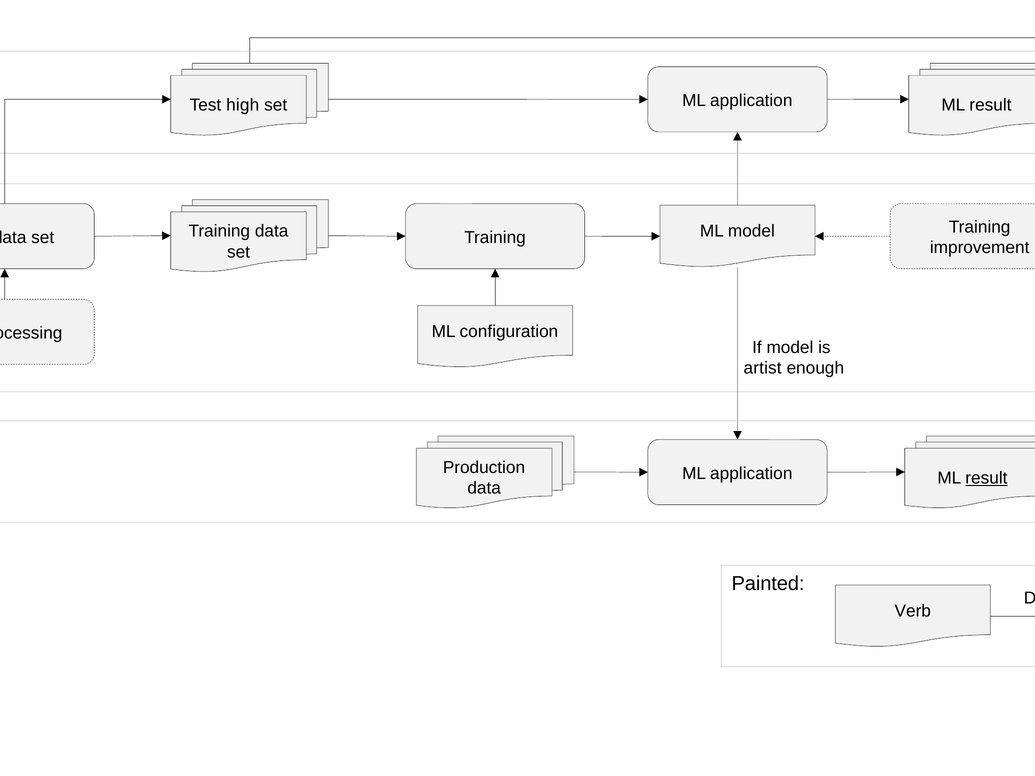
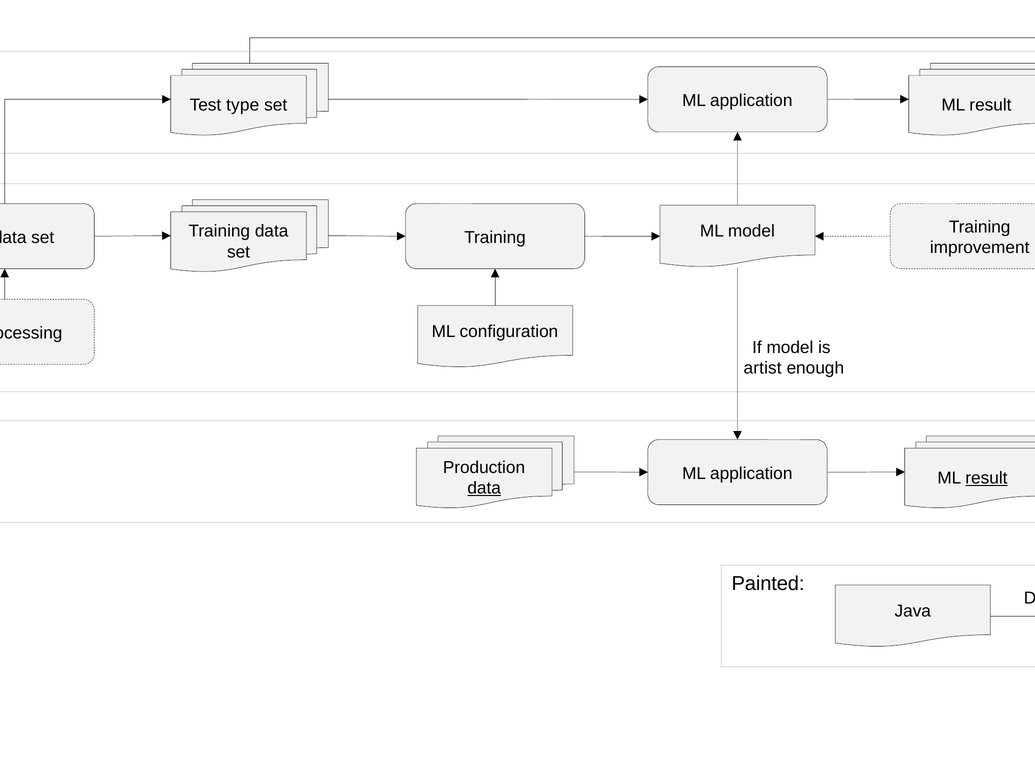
high: high -> type (243, 105)
data underline: none -> present (484, 488)
Verb: Verb -> Java (913, 611)
